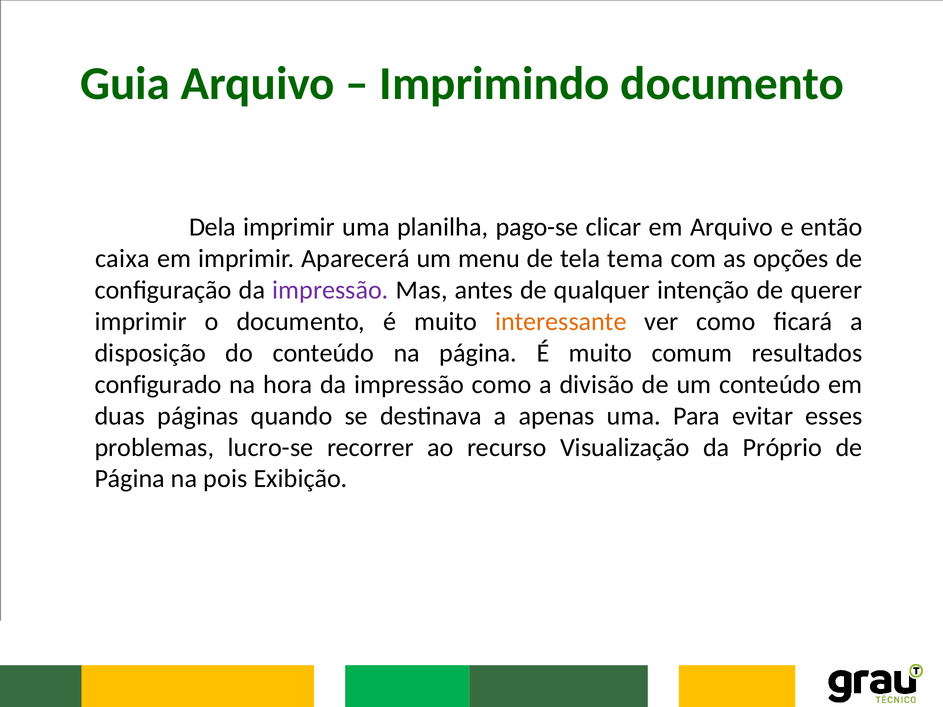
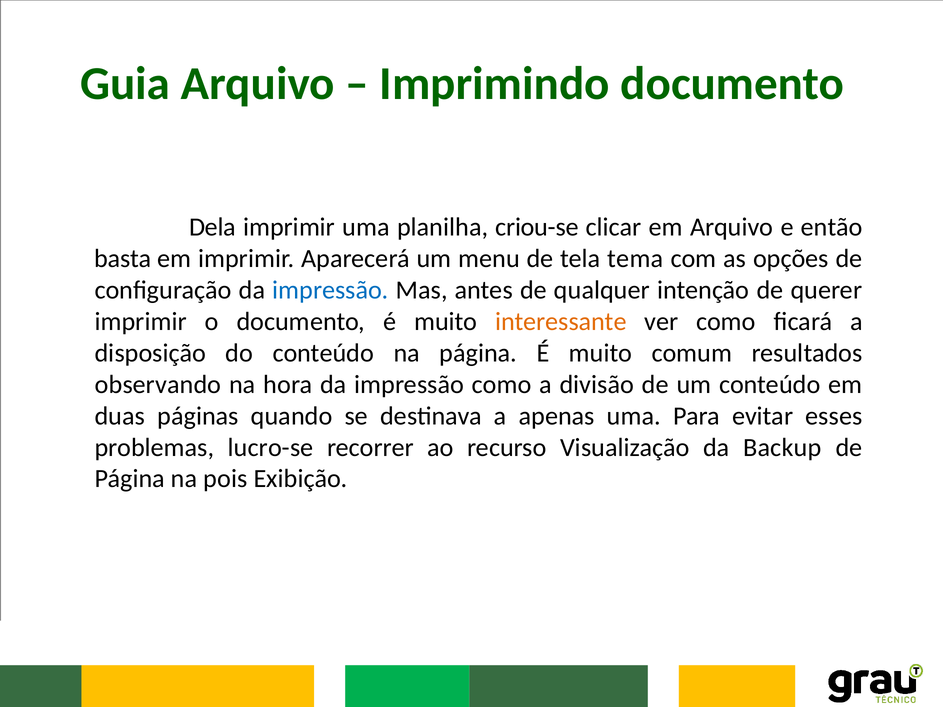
pago-se: pago-se -> criou-se (537, 227)
caixa: caixa -> basta (123, 259)
impressão colour: purple -> blue (330, 290)
configurado: configurado -> observando (158, 385)
Próprio: Próprio -> Backup (782, 448)
